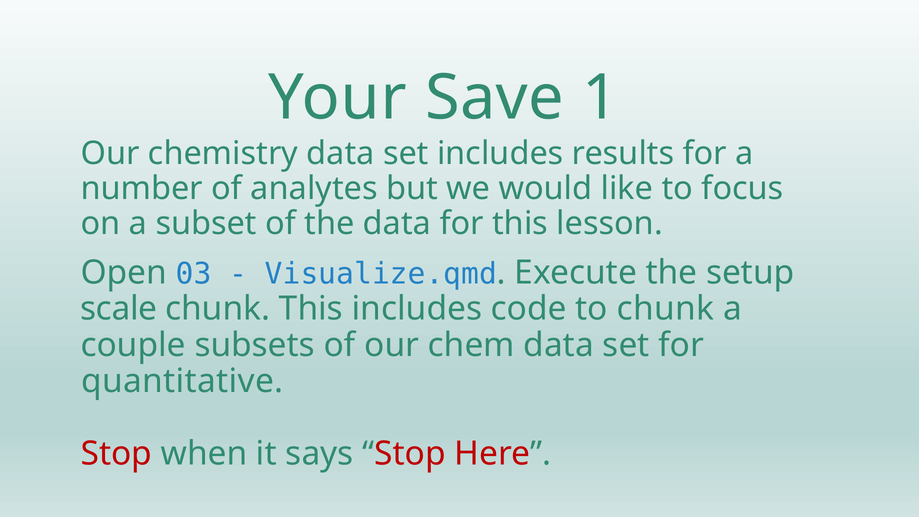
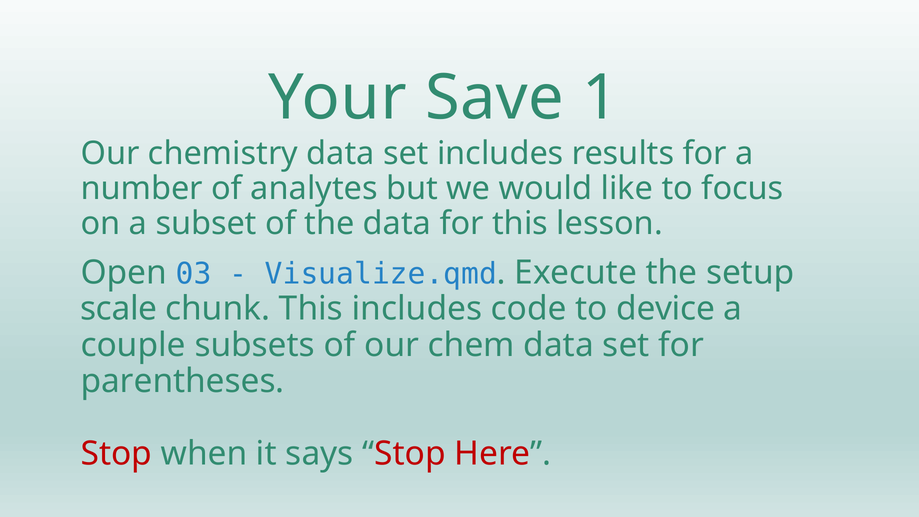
to chunk: chunk -> device (666, 309)
quantitative: quantitative -> parentheses (183, 381)
